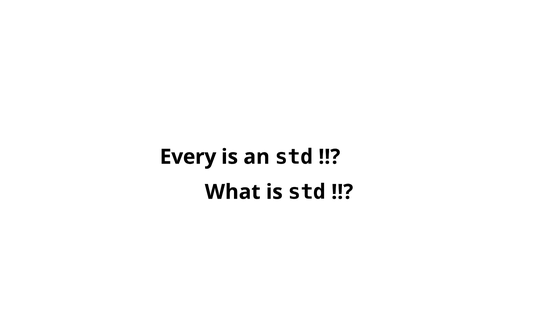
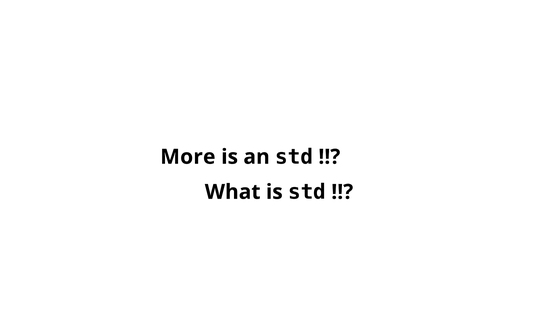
Every: Every -> More (188, 157)
